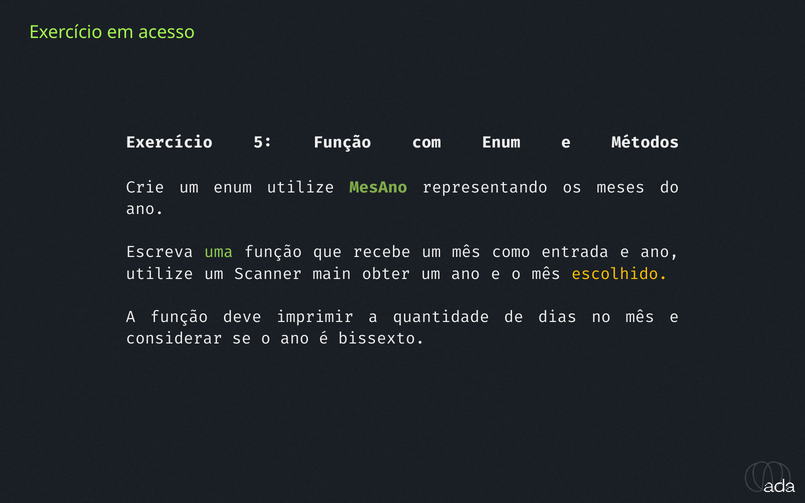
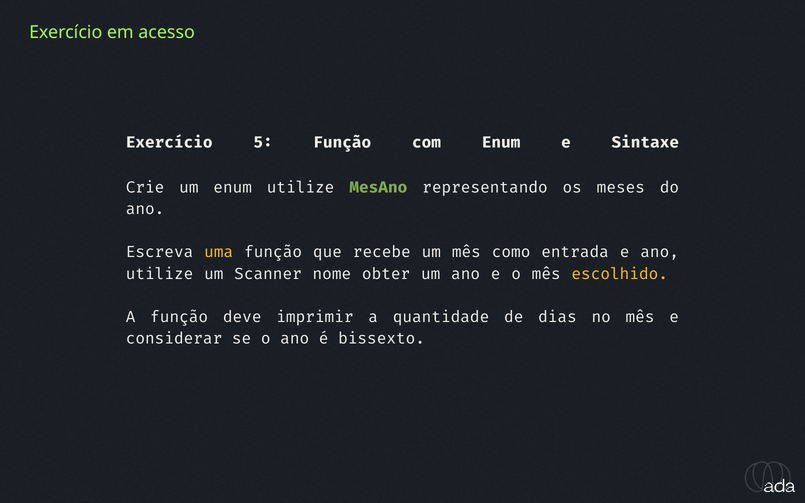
Métodos: Métodos -> Sintaxe (645, 143)
uma colour: light green -> yellow (219, 252)
main: main -> nome (332, 274)
